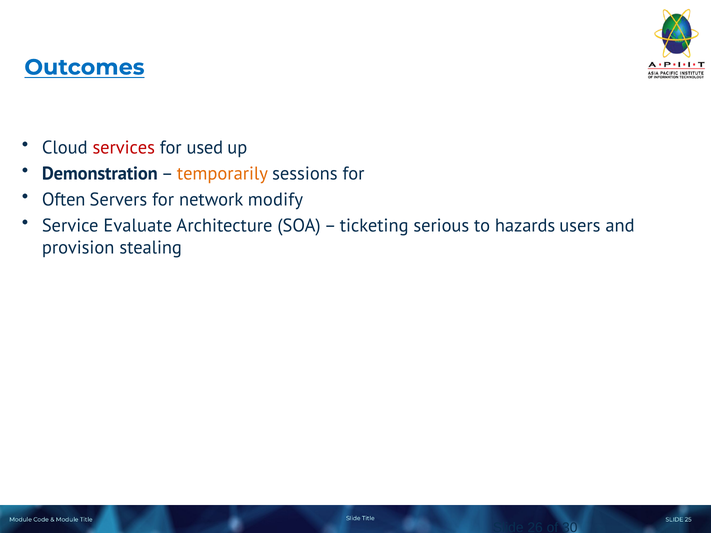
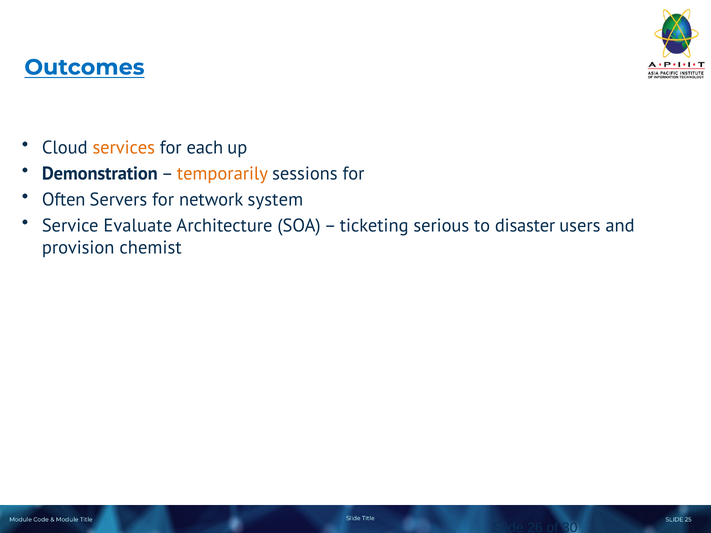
services colour: red -> orange (124, 148)
used: used -> each (205, 148)
modify: modify -> system (275, 200)
hazards: hazards -> disaster (525, 226)
stealing: stealing -> chemist (151, 248)
